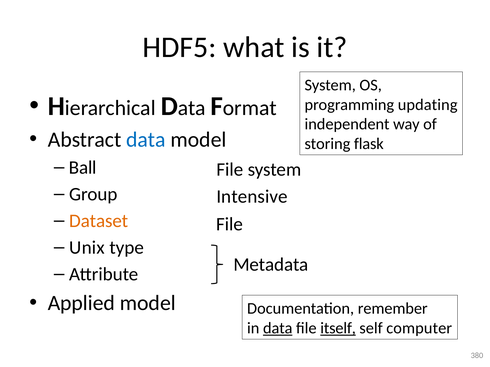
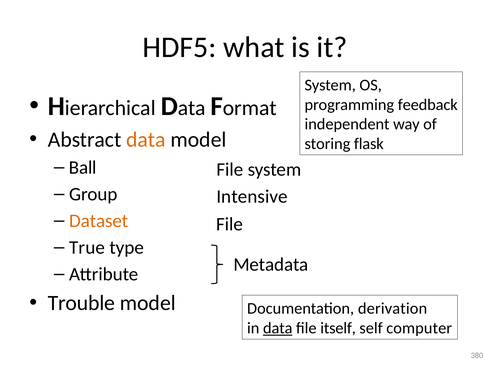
updating: updating -> feedback (428, 105)
data colour: blue -> orange (146, 140)
Unix: Unix -> True (87, 248)
Applied: Applied -> Trouble (81, 304)
remember: remember -> derivation (393, 309)
itself underline: present -> none (338, 329)
